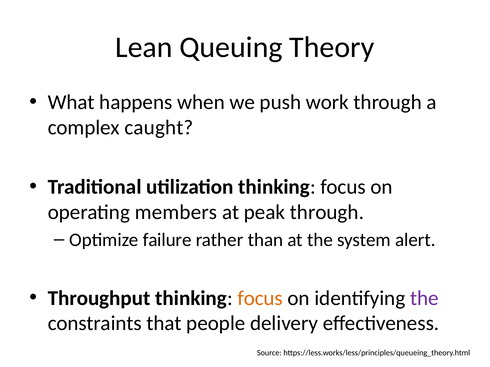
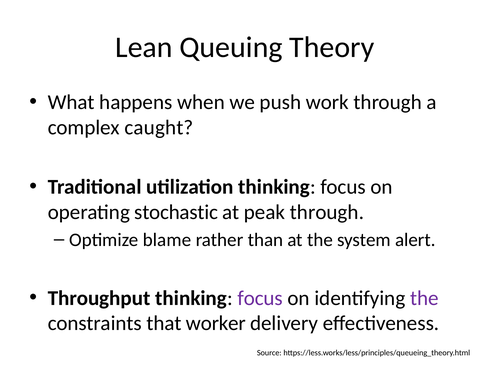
members: members -> stochastic (176, 212)
failure: failure -> blame (167, 240)
focus colour: orange -> purple (260, 298)
people: people -> worker (216, 324)
